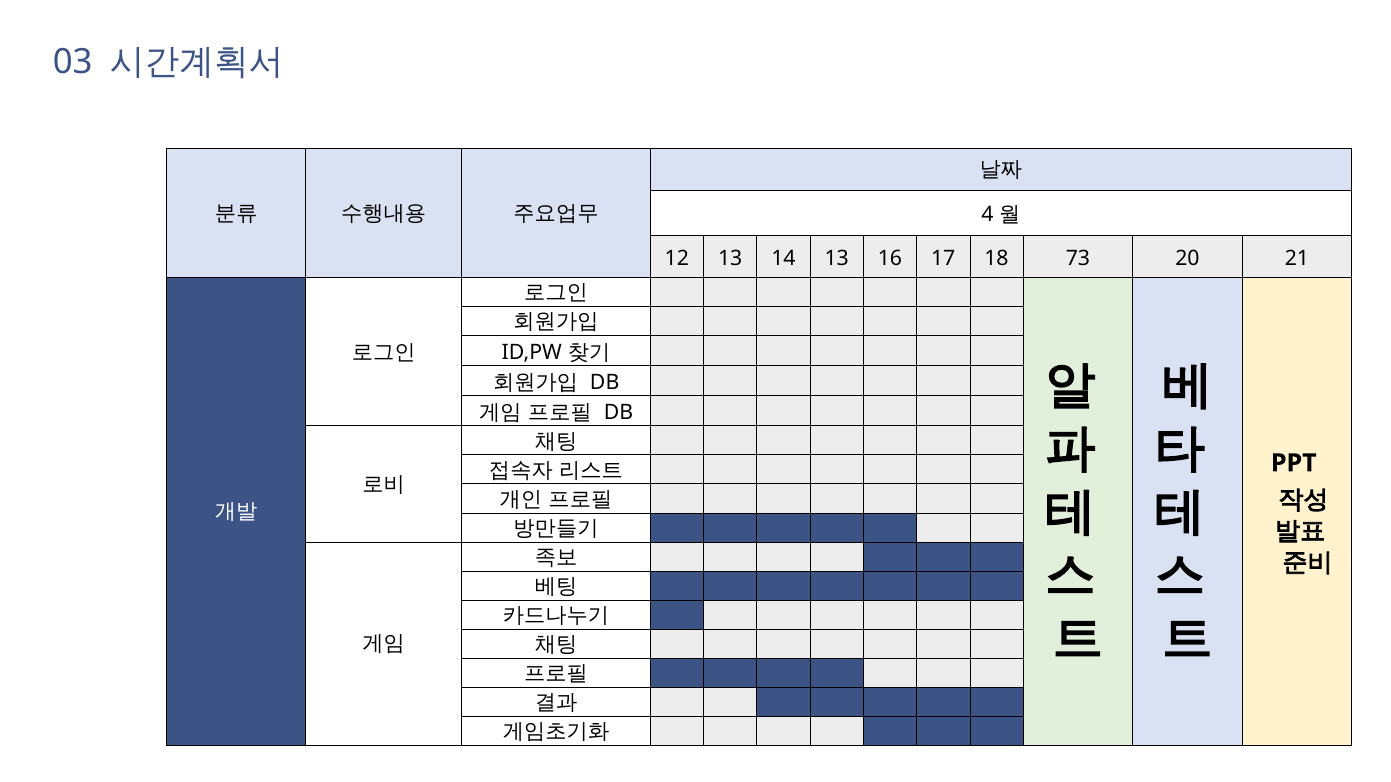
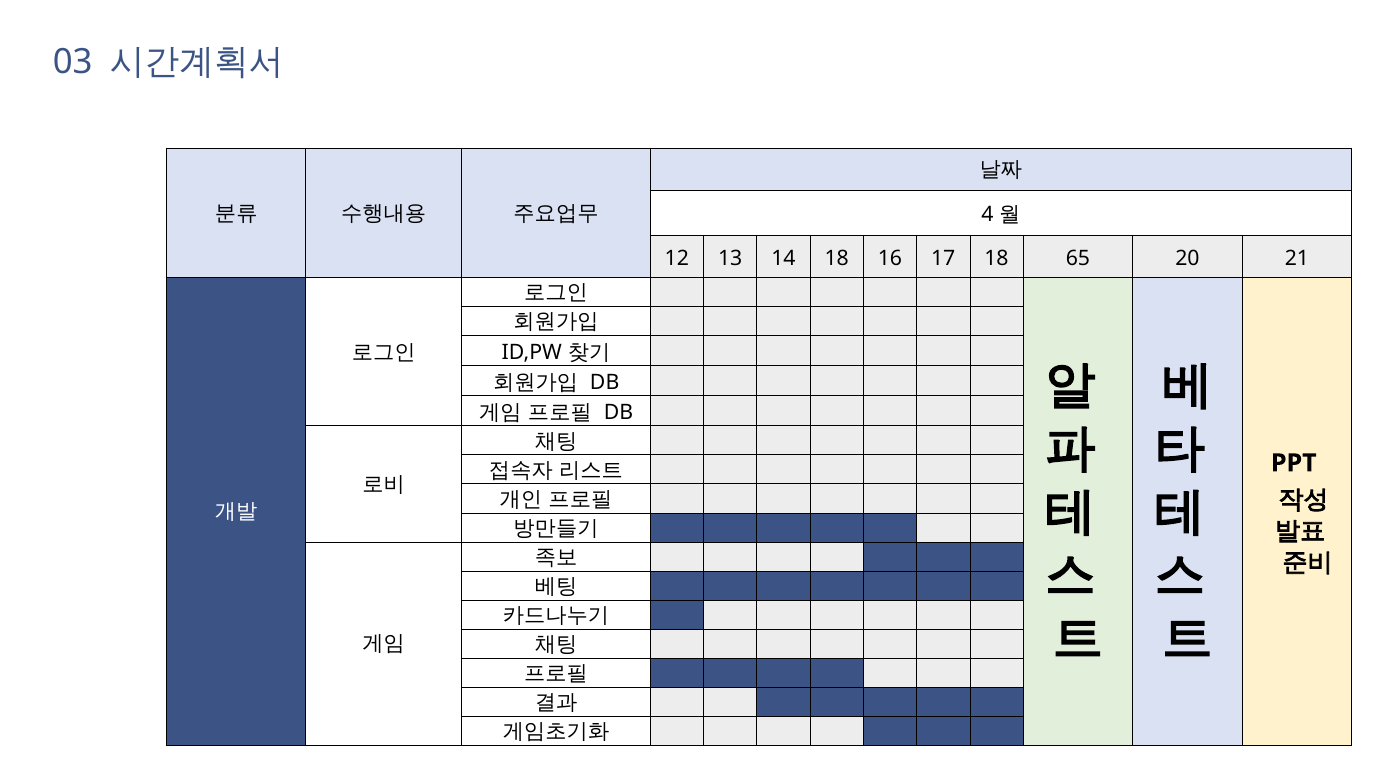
14 13: 13 -> 18 (837, 258)
73: 73 -> 65 (1078, 258)
